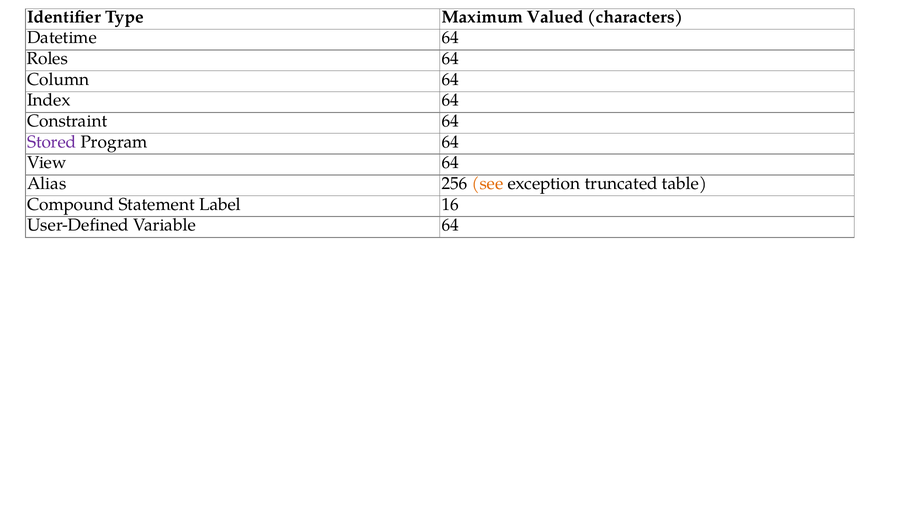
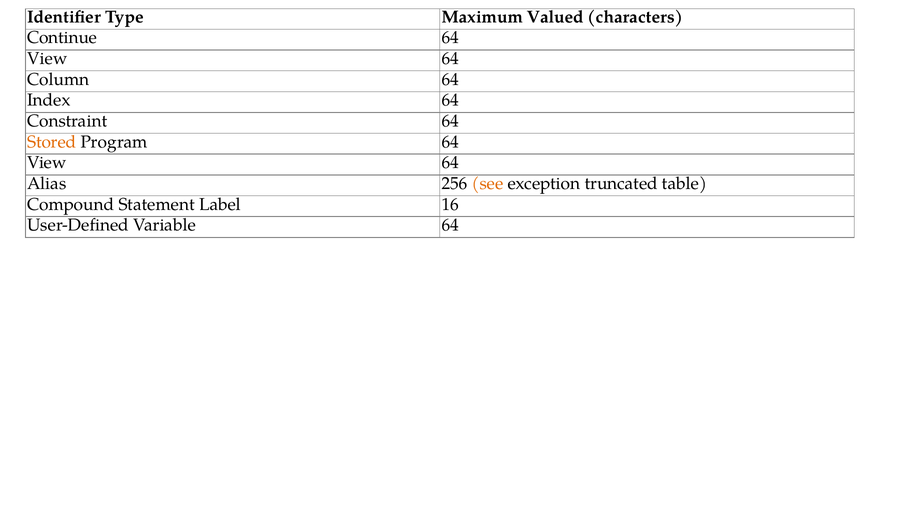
Datetime: Datetime -> Continue (62, 38)
Roles: Roles -> View (47, 59)
Stored colour: purple -> orange (52, 142)
